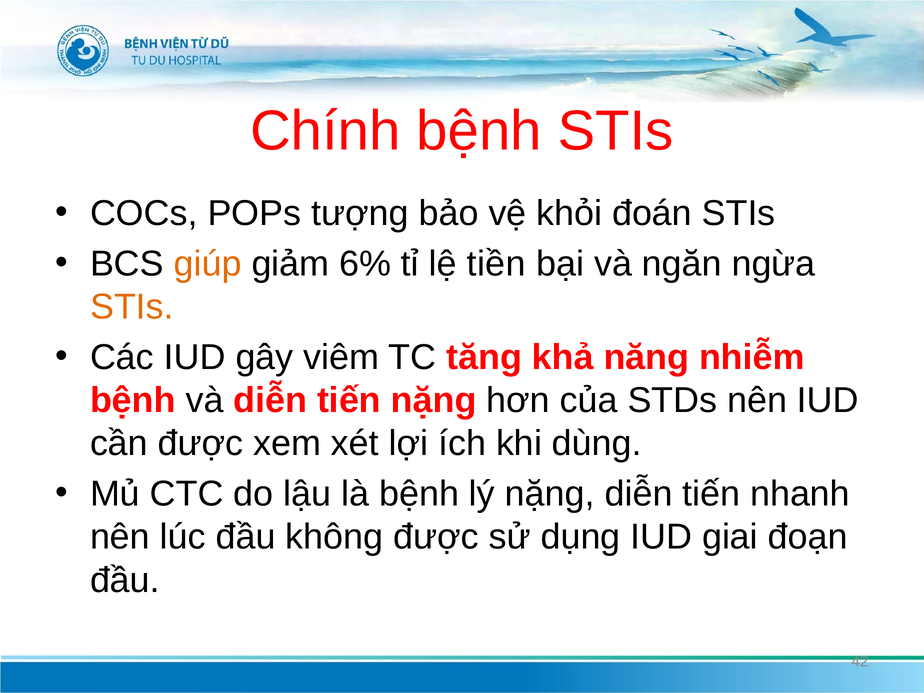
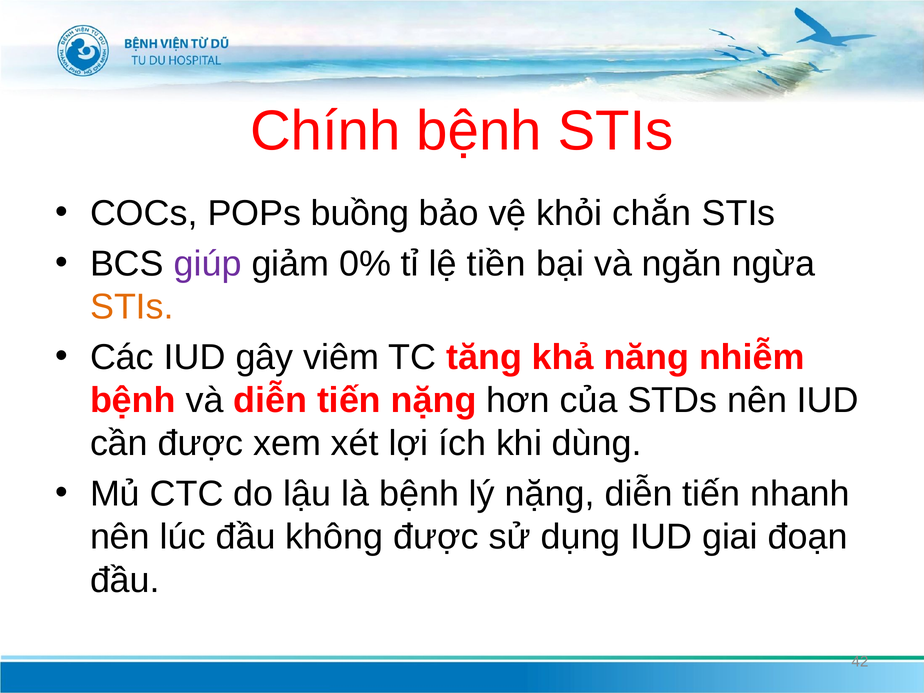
tượng: tượng -> buồng (360, 214)
đoán: đoán -> chắn (652, 214)
giúp colour: orange -> purple (208, 264)
6%: 6% -> 0% (365, 264)
